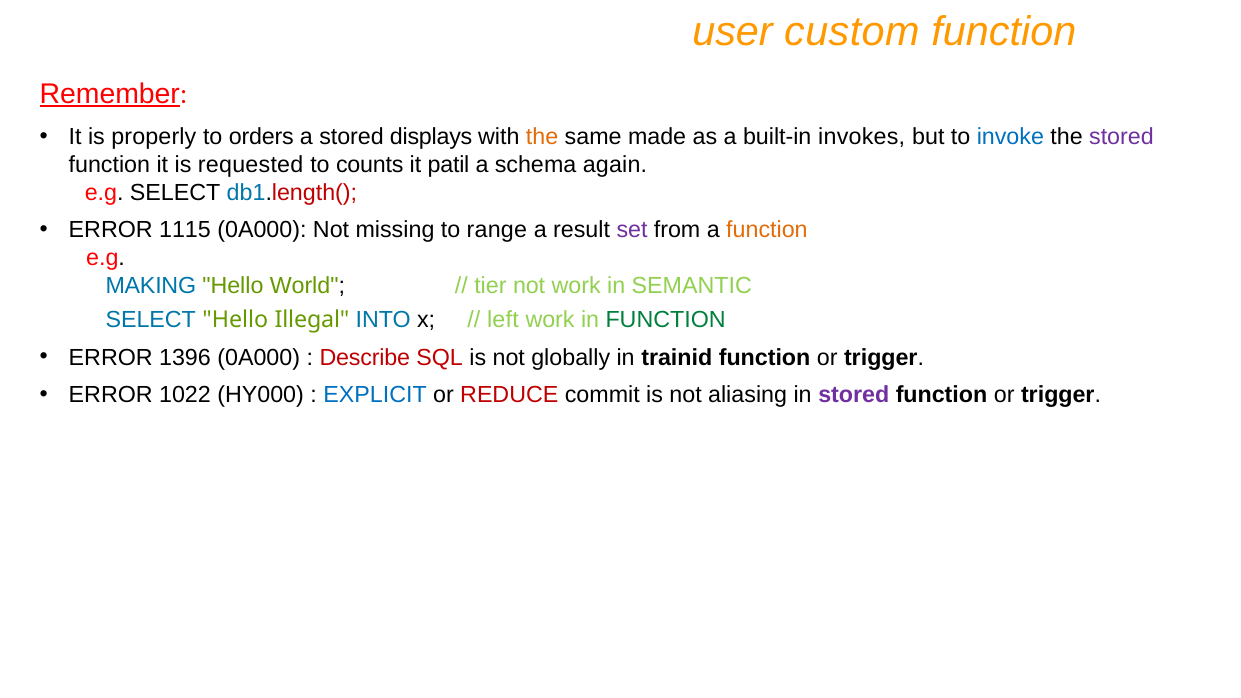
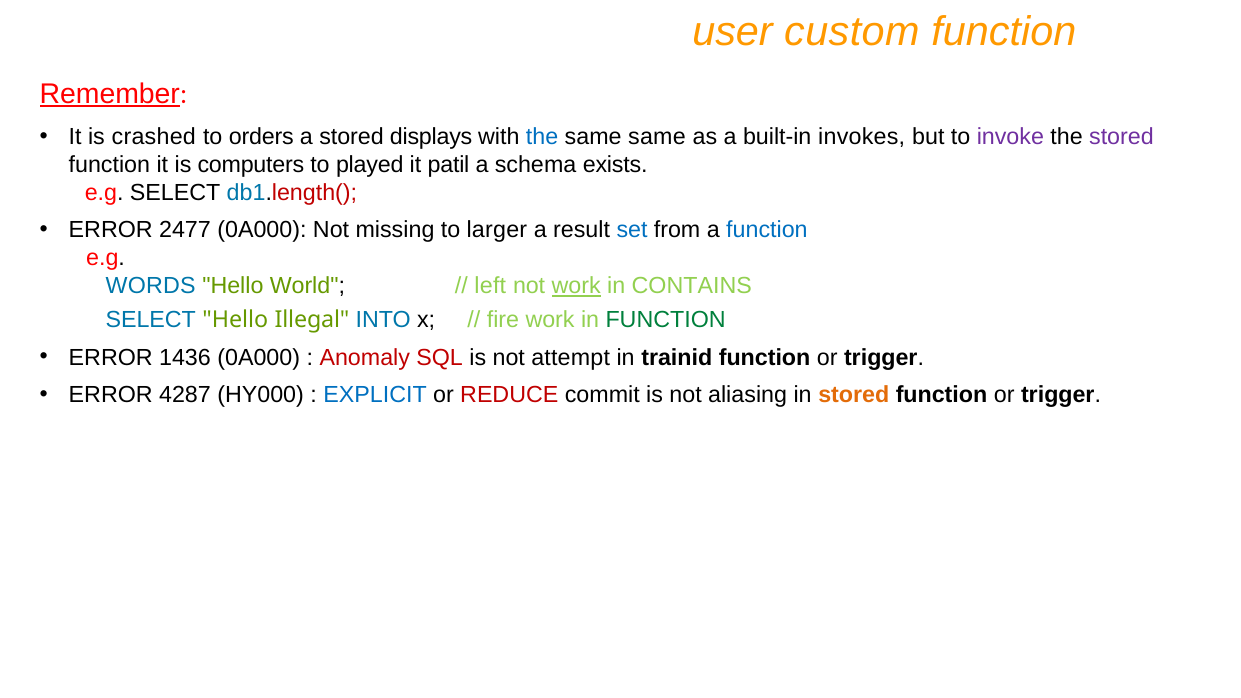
properly: properly -> crashed (154, 137)
the colour: orange -> blue (542, 137)
same made: made -> same (657, 137)
invoke colour: blue -> purple (1010, 137)
requested: requested -> computers (251, 165)
counts: counts -> played (370, 165)
again: again -> exists (615, 165)
1115: 1115 -> 2477 (185, 230)
range: range -> larger (497, 230)
set colour: purple -> blue (632, 230)
function colour: orange -> blue (767, 230)
MAKING: MAKING -> WORDS (151, 286)
tier: tier -> left (490, 286)
work underline: none -> present (576, 286)
SEMANTIC: SEMANTIC -> CONTAINS (692, 286)
left: left -> fire (503, 320)
1396: 1396 -> 1436 (185, 357)
Describe: Describe -> Anomaly (365, 357)
globally: globally -> attempt (571, 357)
1022: 1022 -> 4287 (185, 395)
stored colour: purple -> orange (854, 395)
